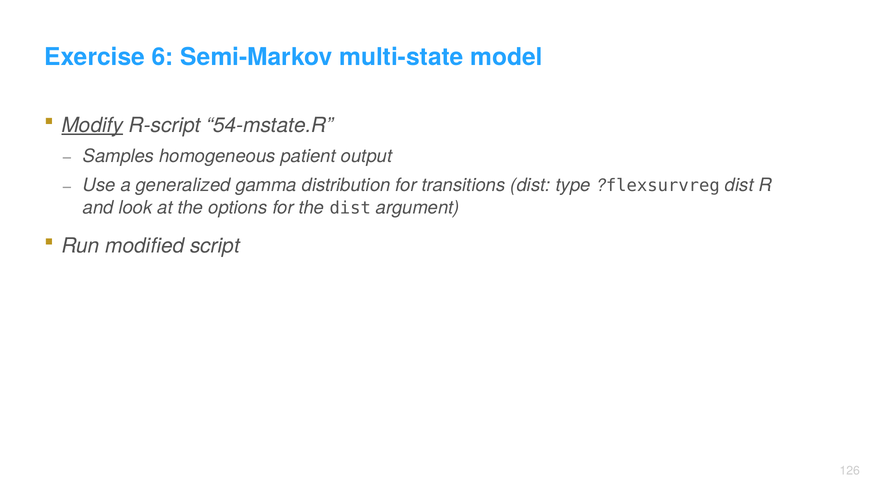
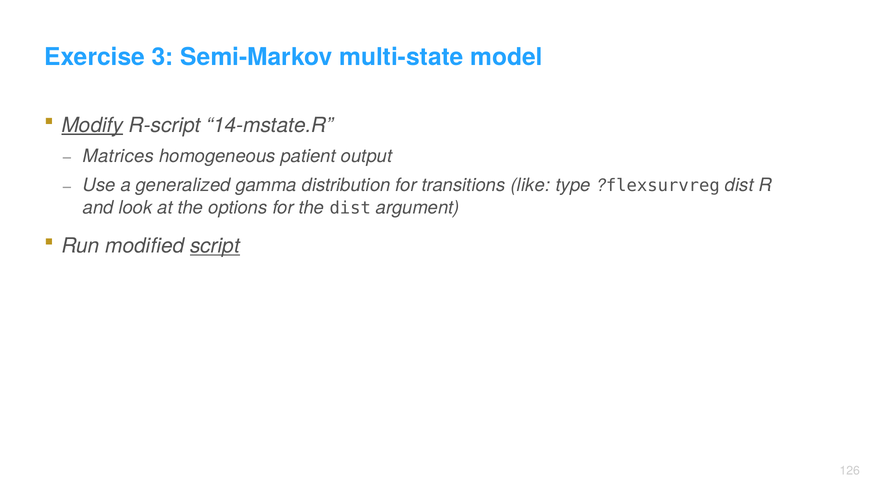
6: 6 -> 3 (163, 57)
54-mstate.R: 54-mstate.R -> 14-mstate.R (270, 125)
Samples: Samples -> Matrices (118, 156)
transitions dist: dist -> like (530, 186)
script underline: none -> present (215, 246)
